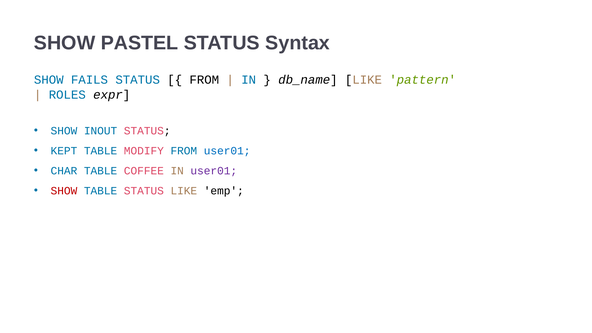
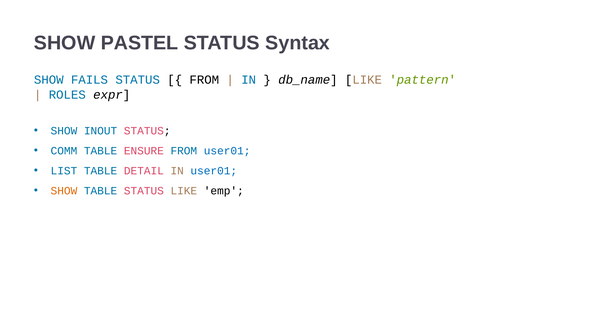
KEPT: KEPT -> COMM (64, 151)
MODIFY: MODIFY -> ENSURE (144, 151)
CHAR: CHAR -> LIST (64, 171)
COFFEE: COFFEE -> DETAIL (144, 171)
user01 colour: purple -> blue (214, 171)
SHOW colour: red -> orange (64, 191)
